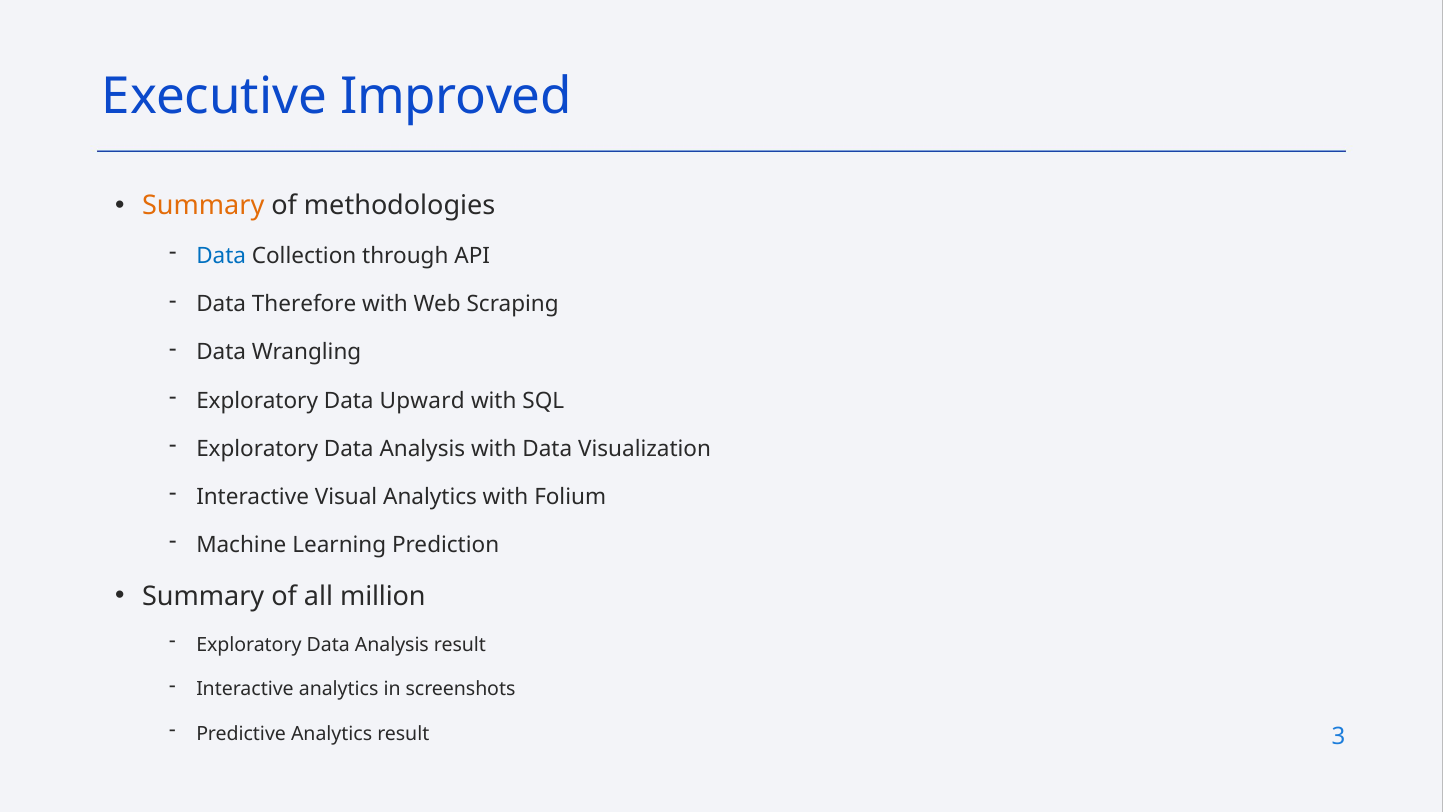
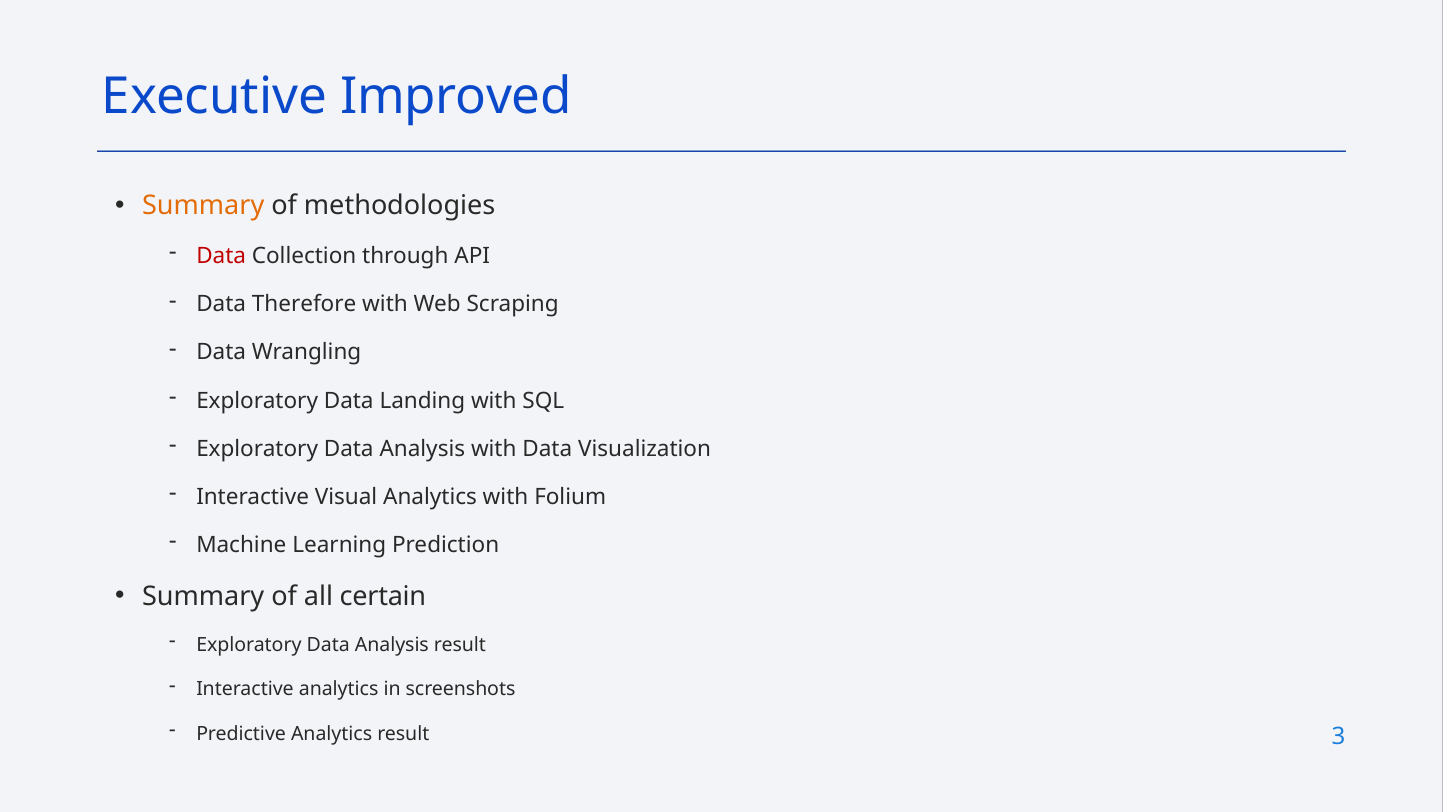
Data colour: blue -> red (221, 256)
Upward: Upward -> Landing (422, 400)
million: million -> certain (383, 596)
